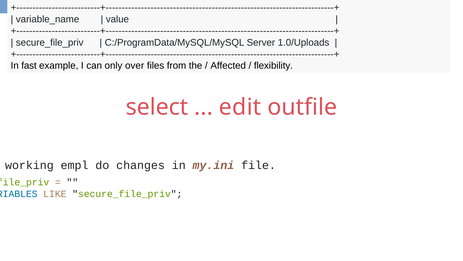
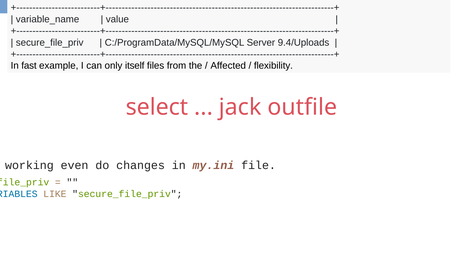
1.0/Uploads: 1.0/Uploads -> 9.4/Uploads (304, 42)
over: over -> itself (135, 66)
edit: edit -> jack (240, 107)
empl: empl -> even (75, 165)
